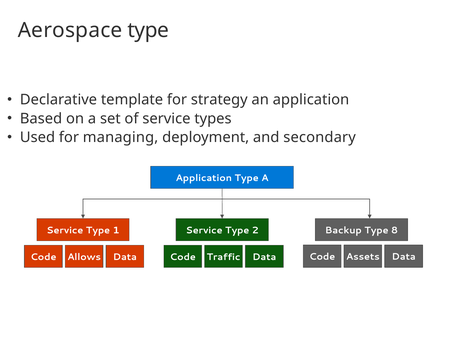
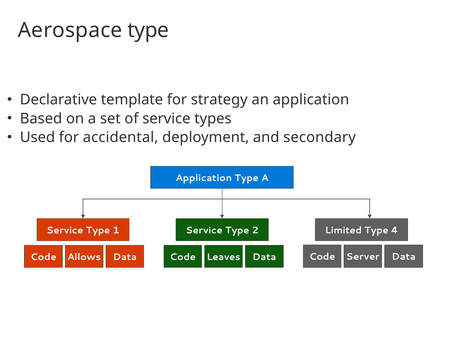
managing: managing -> accidental (121, 138)
Backup: Backup -> Limited (343, 231)
8: 8 -> 4 (395, 231)
Traffic: Traffic -> Leaves (224, 258)
Assets: Assets -> Server (363, 257)
